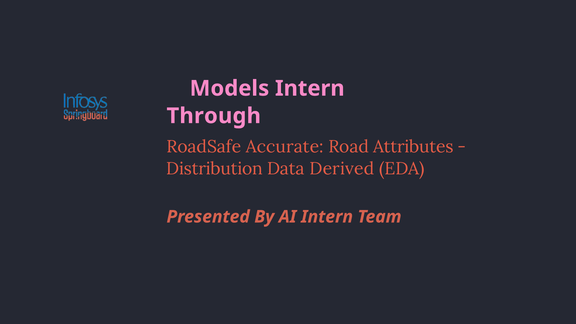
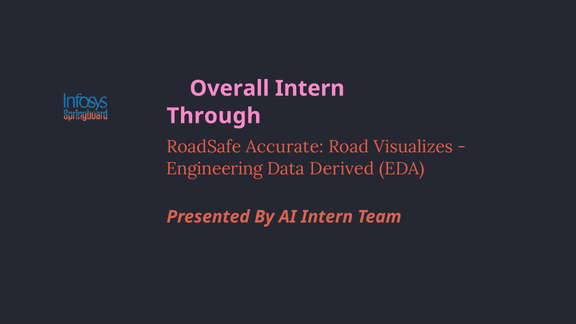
Models: Models -> Overall (229, 88)
Attributes: Attributes -> Visualizes (413, 147)
Distribution: Distribution -> Engineering (215, 169)
